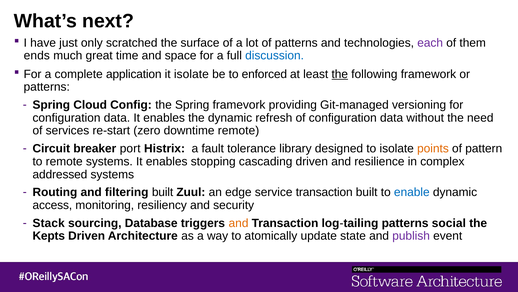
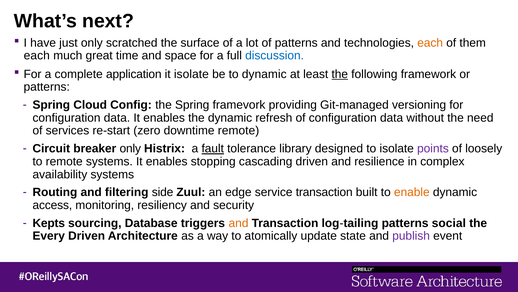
each colour: purple -> orange (430, 43)
ends: ends -> each (37, 56)
to enforced: enforced -> dynamic (264, 74)
breaker port: port -> only (130, 148)
fault underline: none -> present (213, 148)
points colour: orange -> purple (433, 148)
pattern: pattern -> loosely (484, 148)
addressed: addressed -> availability (60, 174)
filtering built: built -> side (163, 192)
enable colour: blue -> orange (412, 192)
Stack: Stack -> Kepts (49, 223)
Kepts: Kepts -> Every (49, 236)
